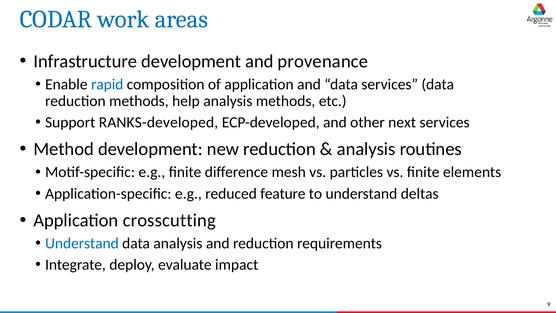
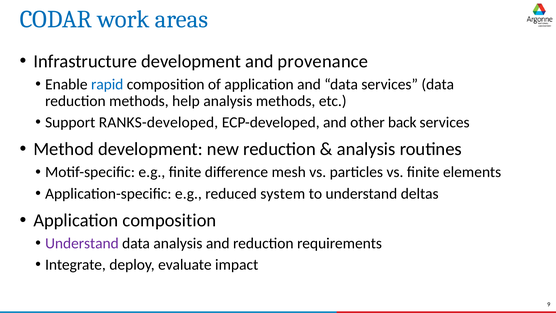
next: next -> back (402, 122)
feature: feature -> system (283, 193)
Application crosscutting: crosscutting -> composition (169, 220)
Understand colour: blue -> purple (82, 243)
